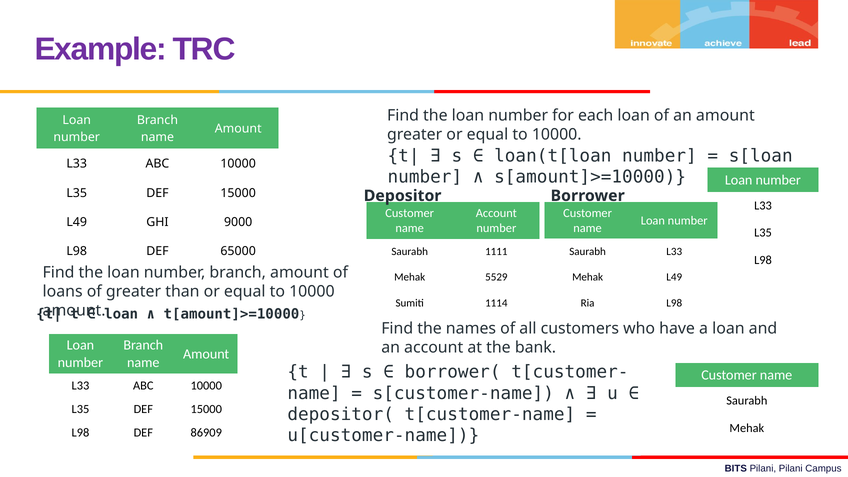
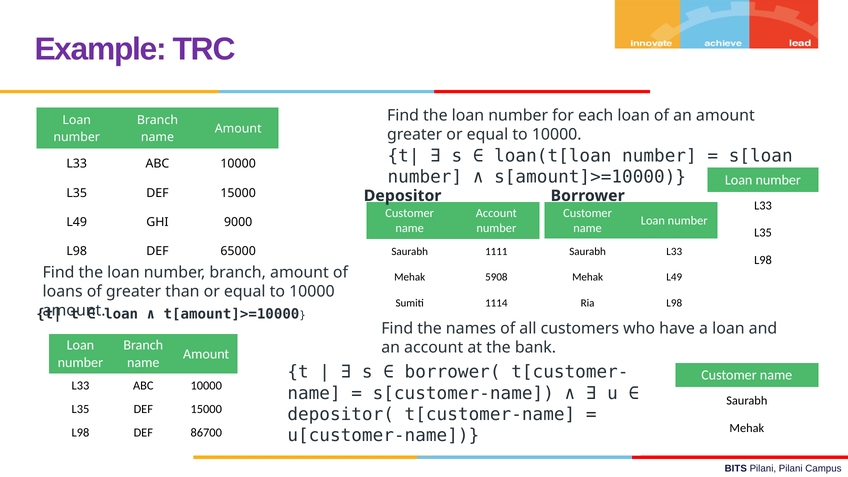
5529: 5529 -> 5908 (496, 277)
86909: 86909 -> 86700 (206, 433)
